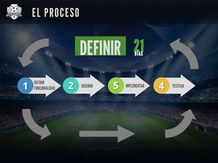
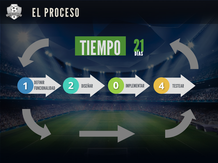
DEFINIR: DEFINIR -> TIEMPO (100, 49)
5: 5 -> 0 (116, 86)
